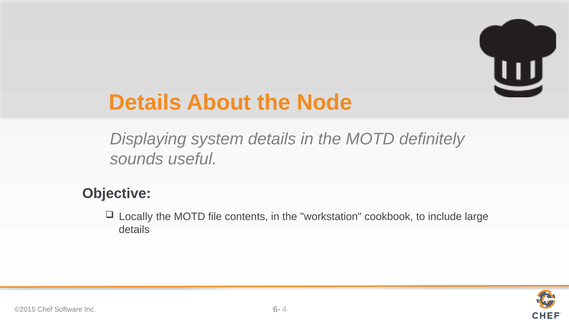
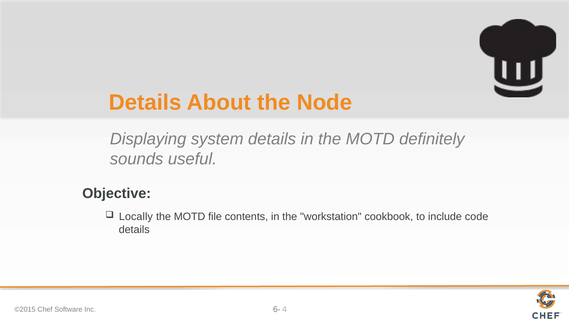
large: large -> code (477, 217)
